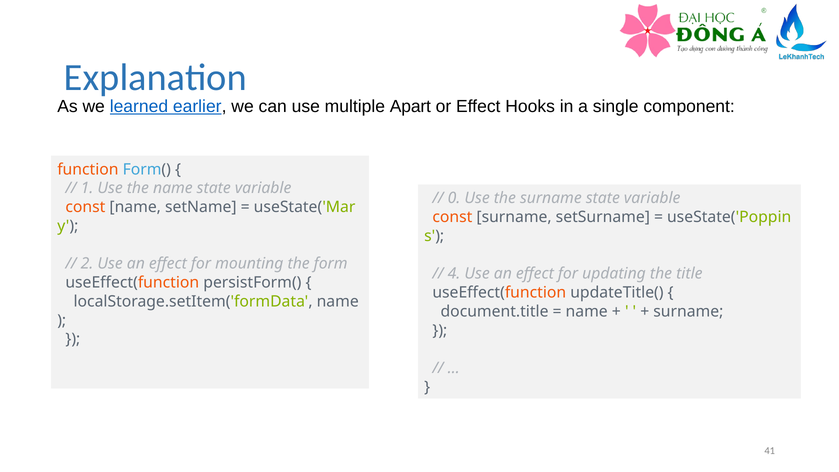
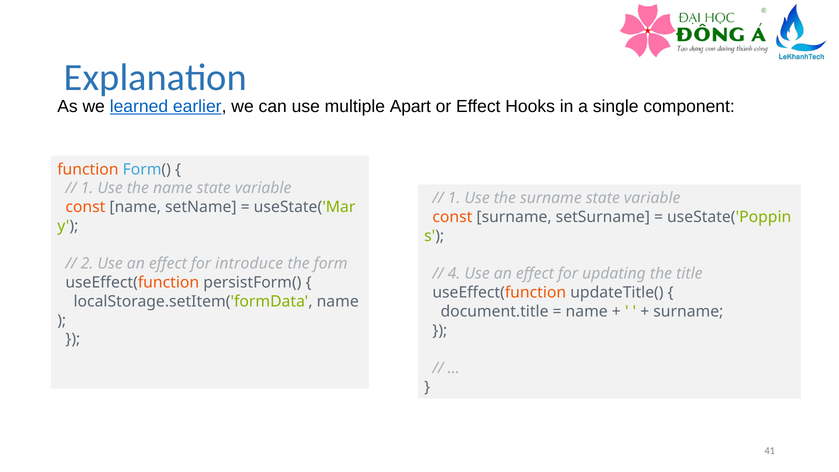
0: 0 -> 1 (454, 198)
mounting: mounting -> introduce (249, 264)
